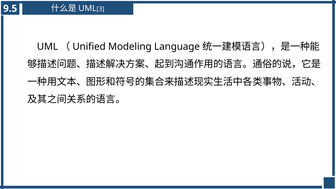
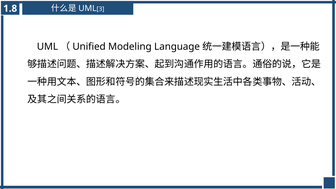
9.5: 9.5 -> 1.8 (10, 9)
